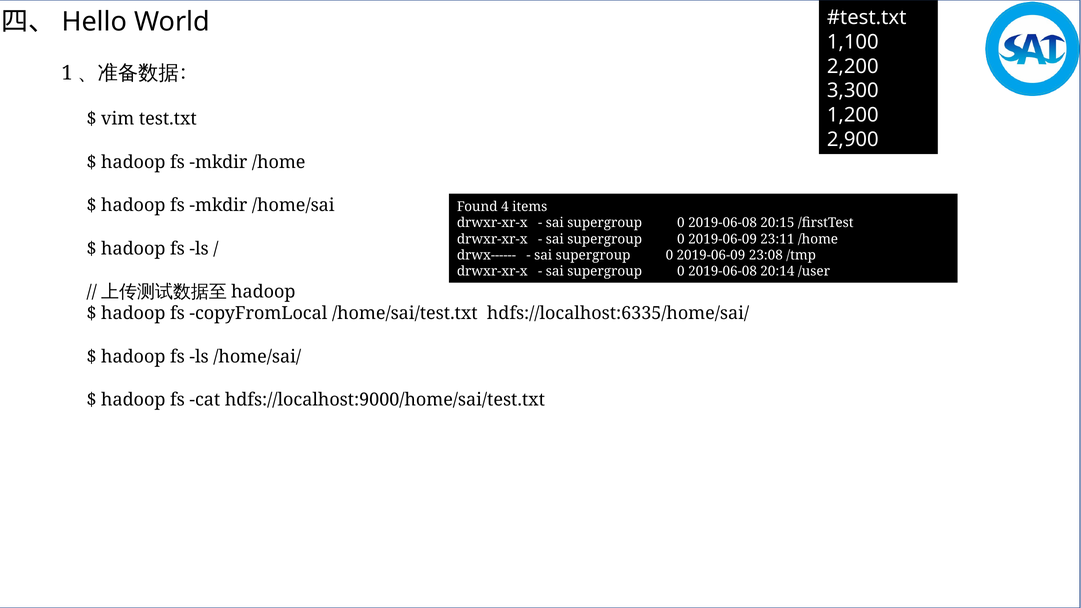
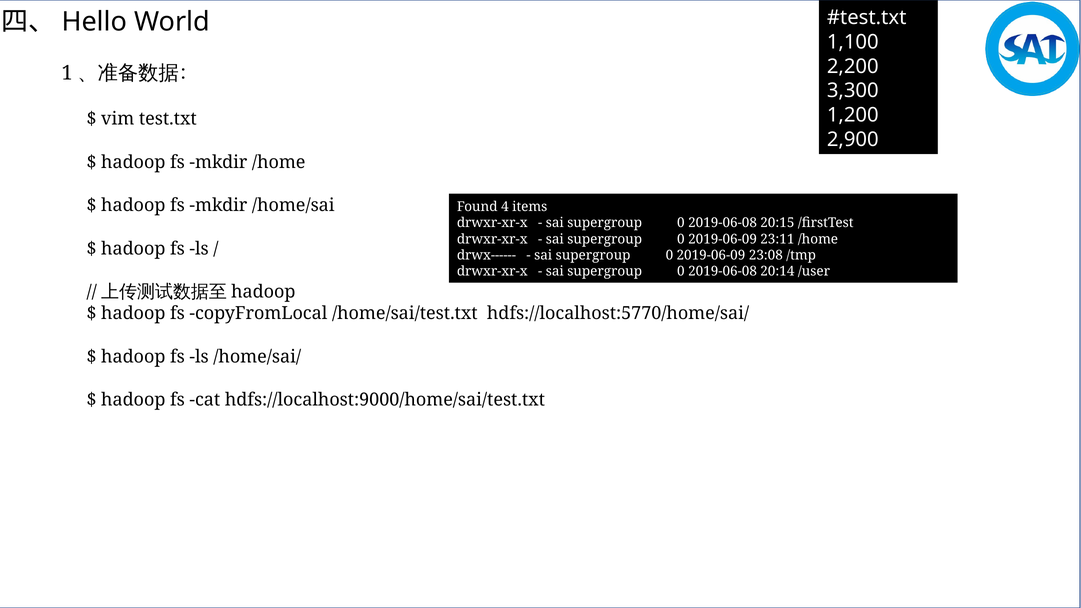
hdfs://localhost:6335/home/sai/: hdfs://localhost:6335/home/sai/ -> hdfs://localhost:5770/home/sai/ (618, 313)
